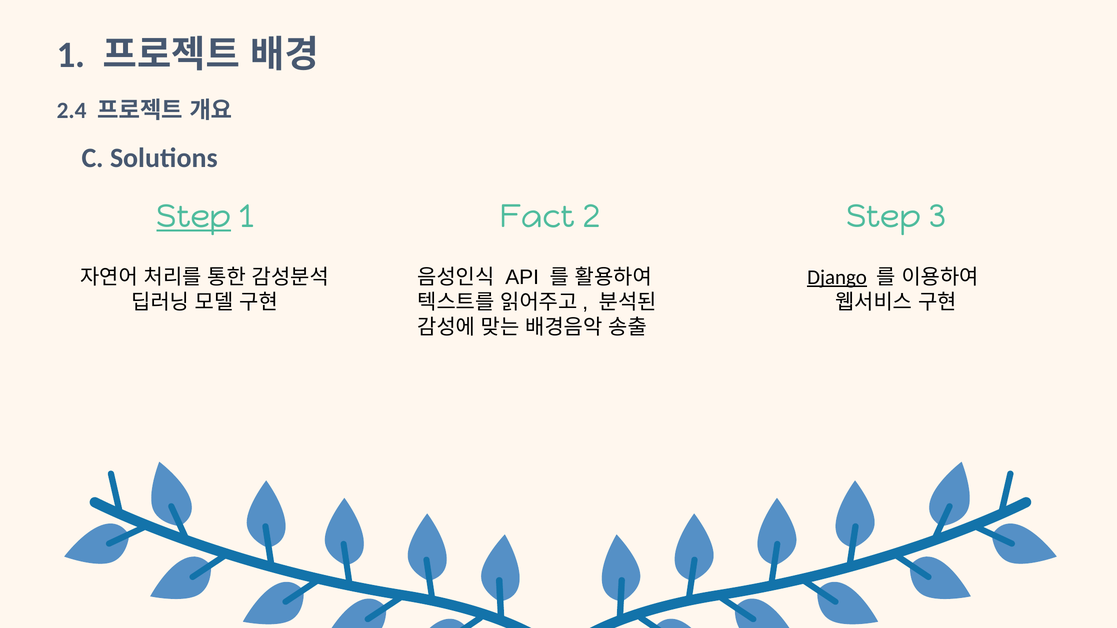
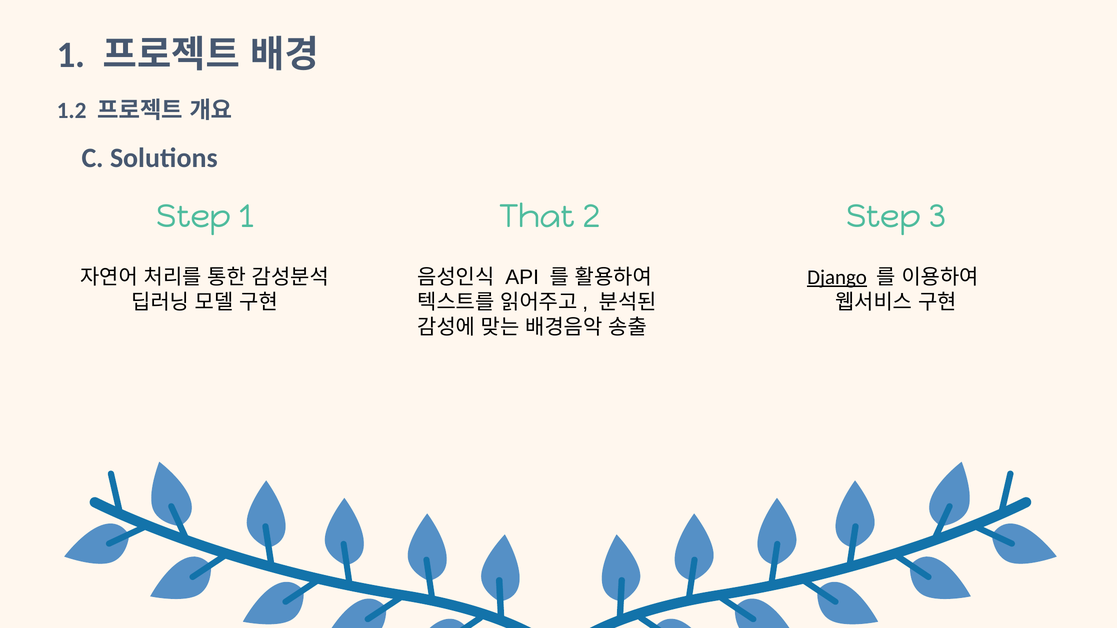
2.4: 2.4 -> 1.2 (72, 110)
Step underline: present -> none (194, 217)
Fact: Fact -> That (537, 217)
